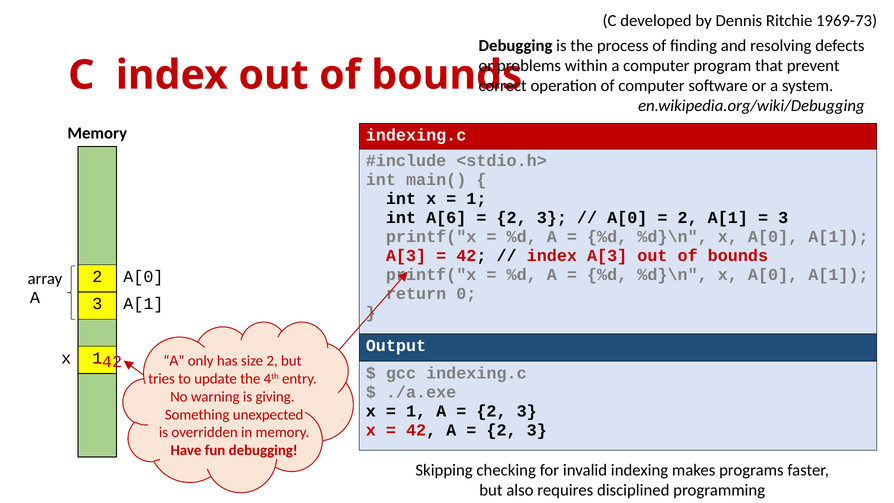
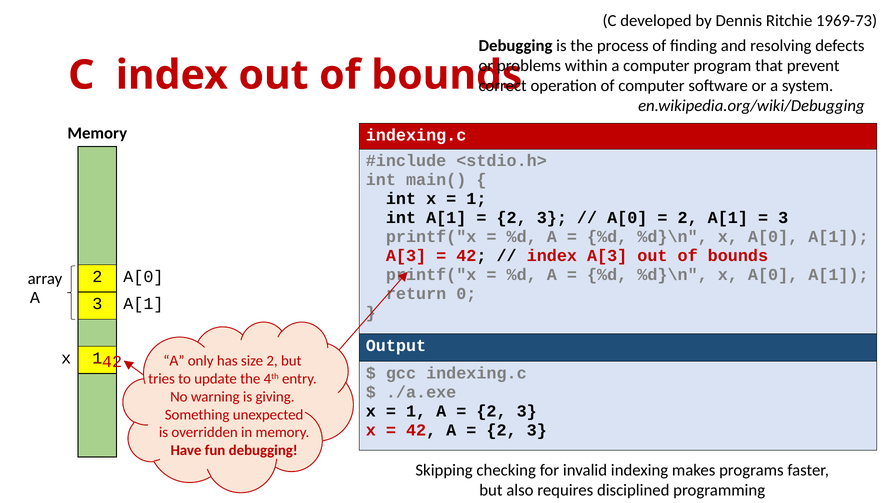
int A[6: A[6 -> A[1 (446, 218)
